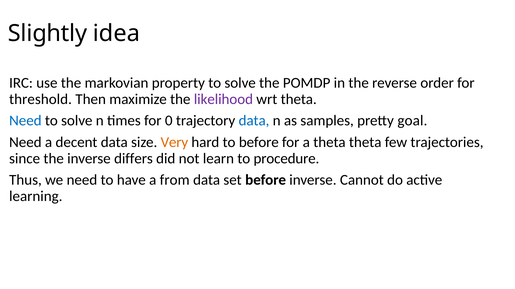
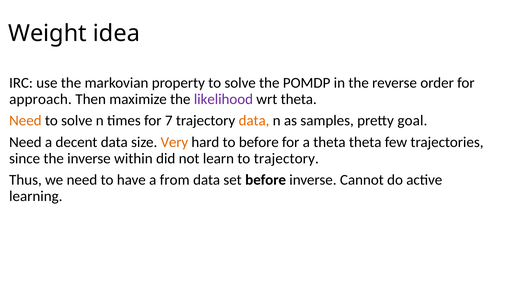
Slightly: Slightly -> Weight (47, 34)
threshold: threshold -> approach (40, 99)
Need colour: blue -> orange (25, 121)
0: 0 -> 7 (169, 121)
data colour: blue -> orange (254, 121)
differs: differs -> within (133, 159)
to procedure: procedure -> trajectory (286, 159)
